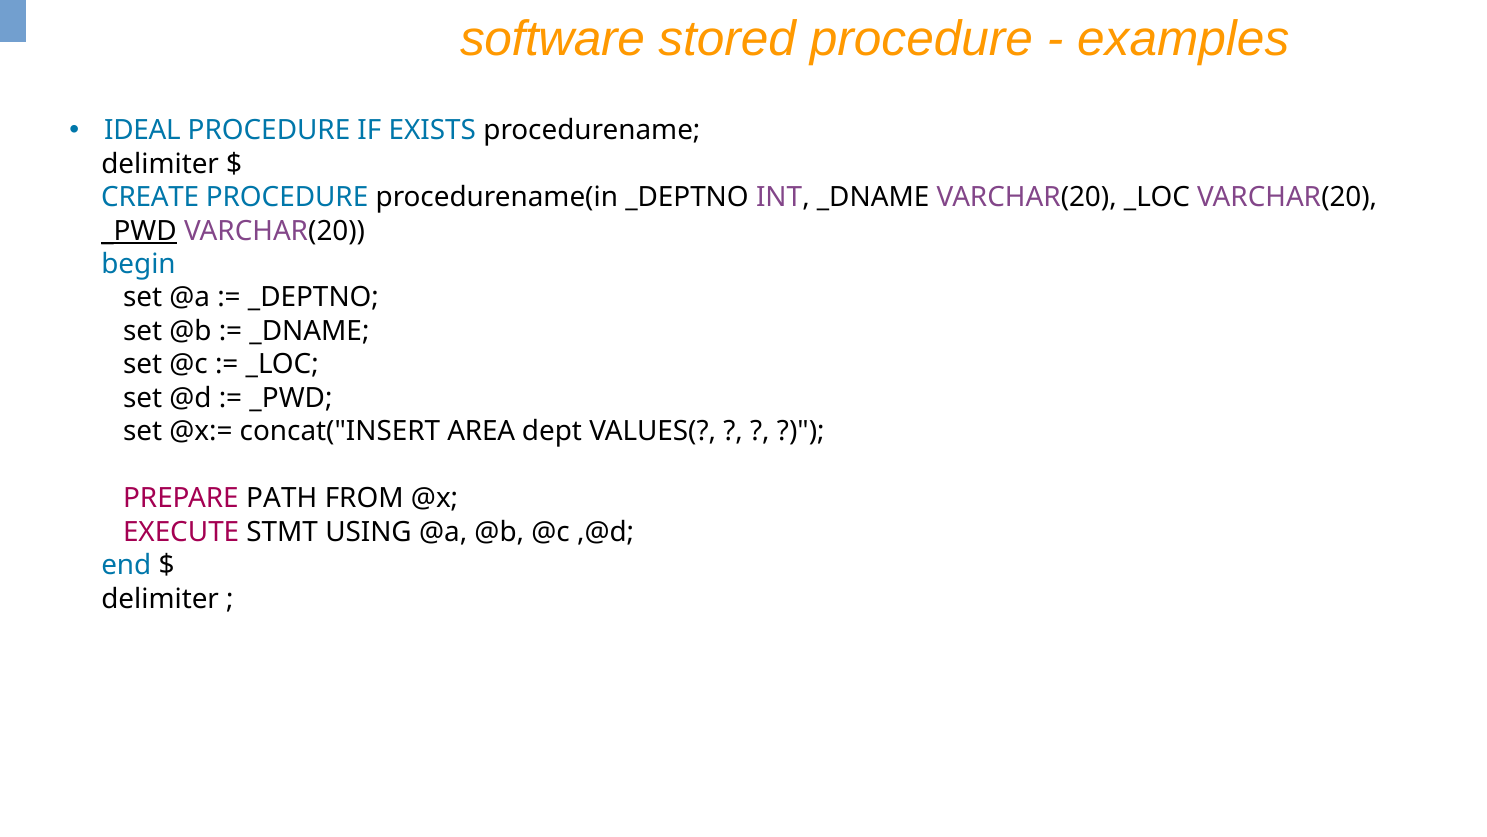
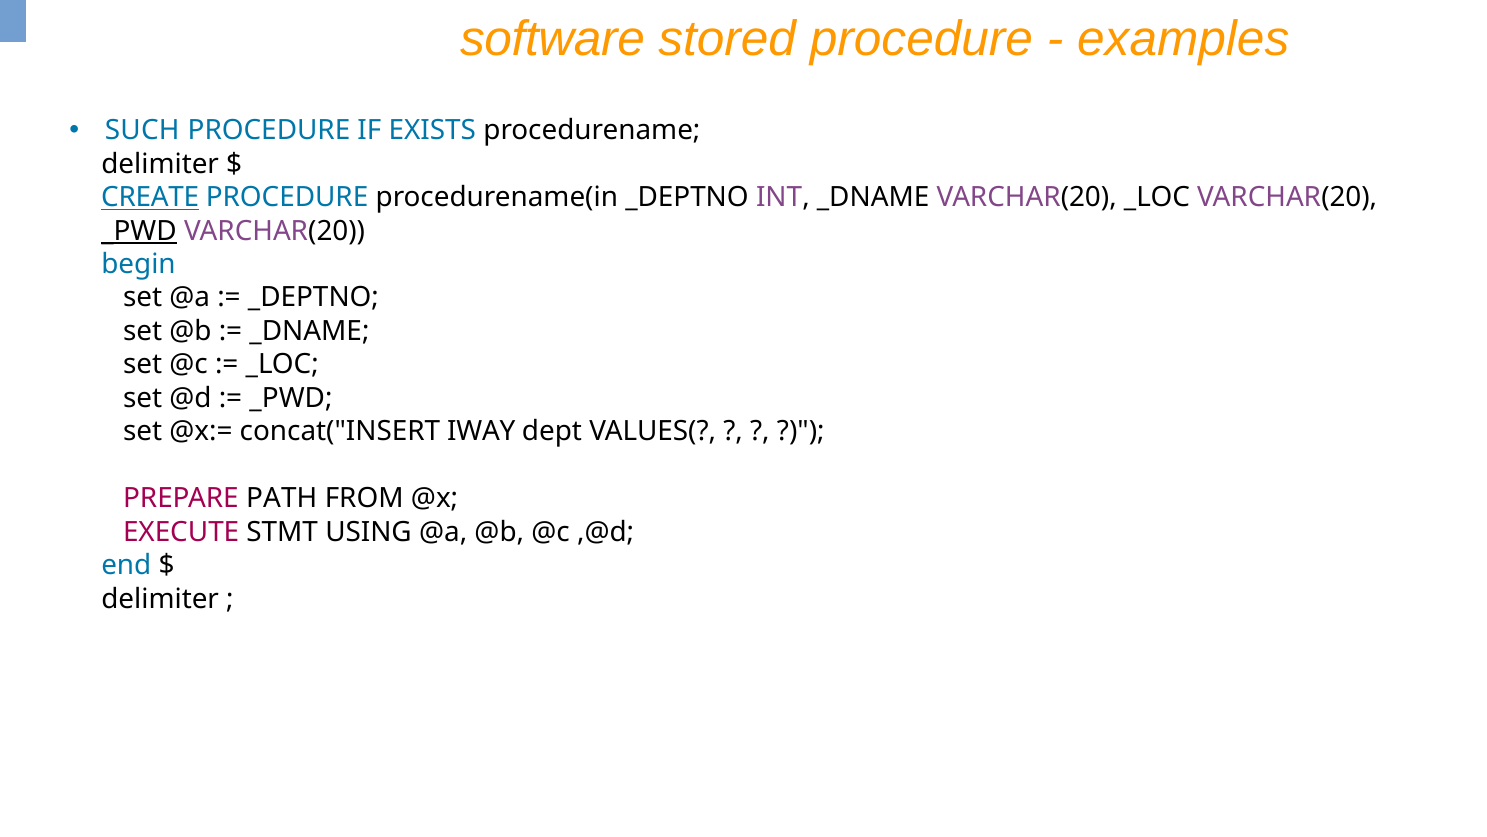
IDEAL: IDEAL -> SUCH (142, 130)
CREATE underline: none -> present (150, 197)
AREA: AREA -> IWAY (481, 431)
